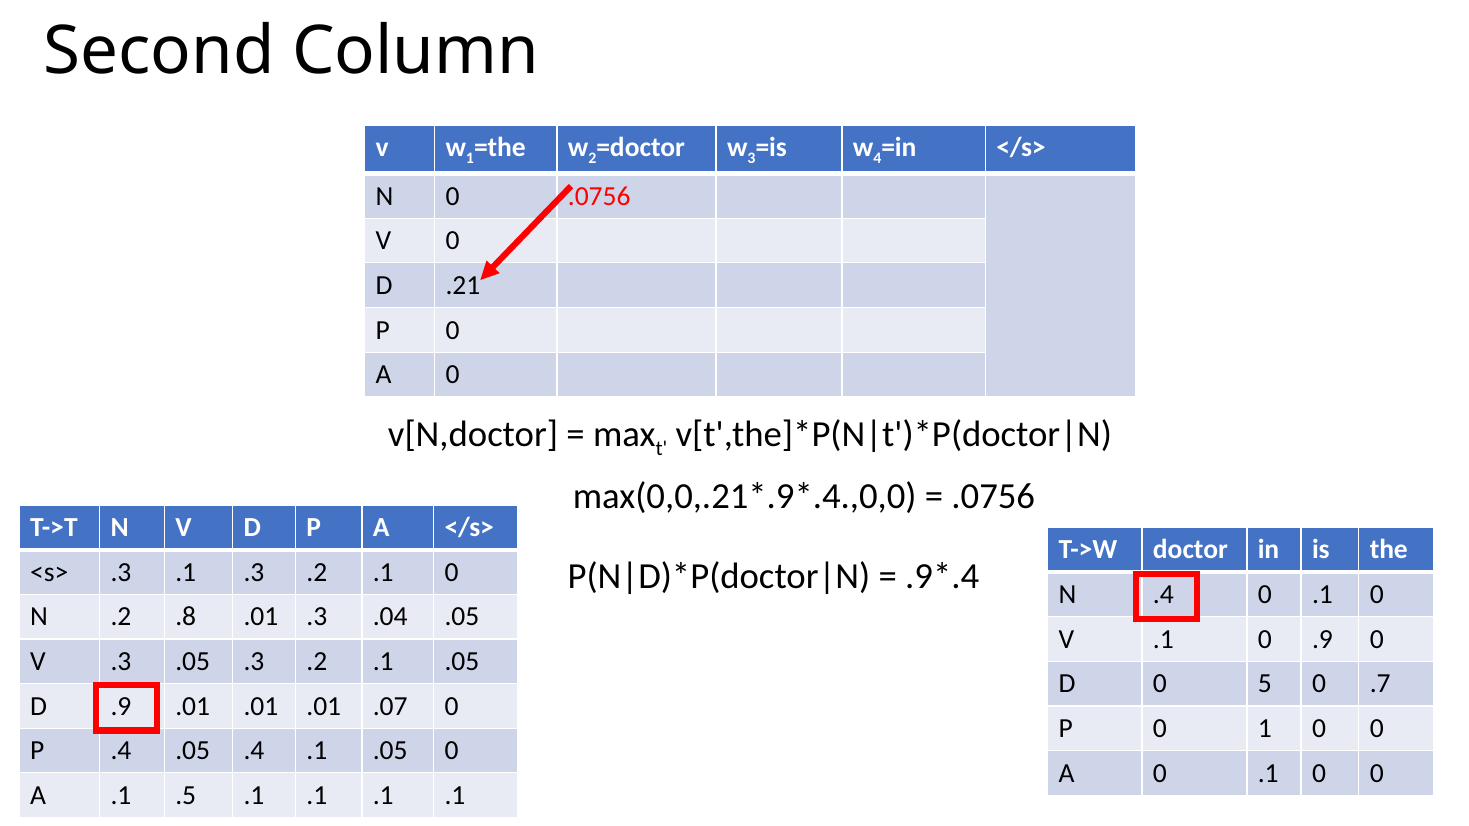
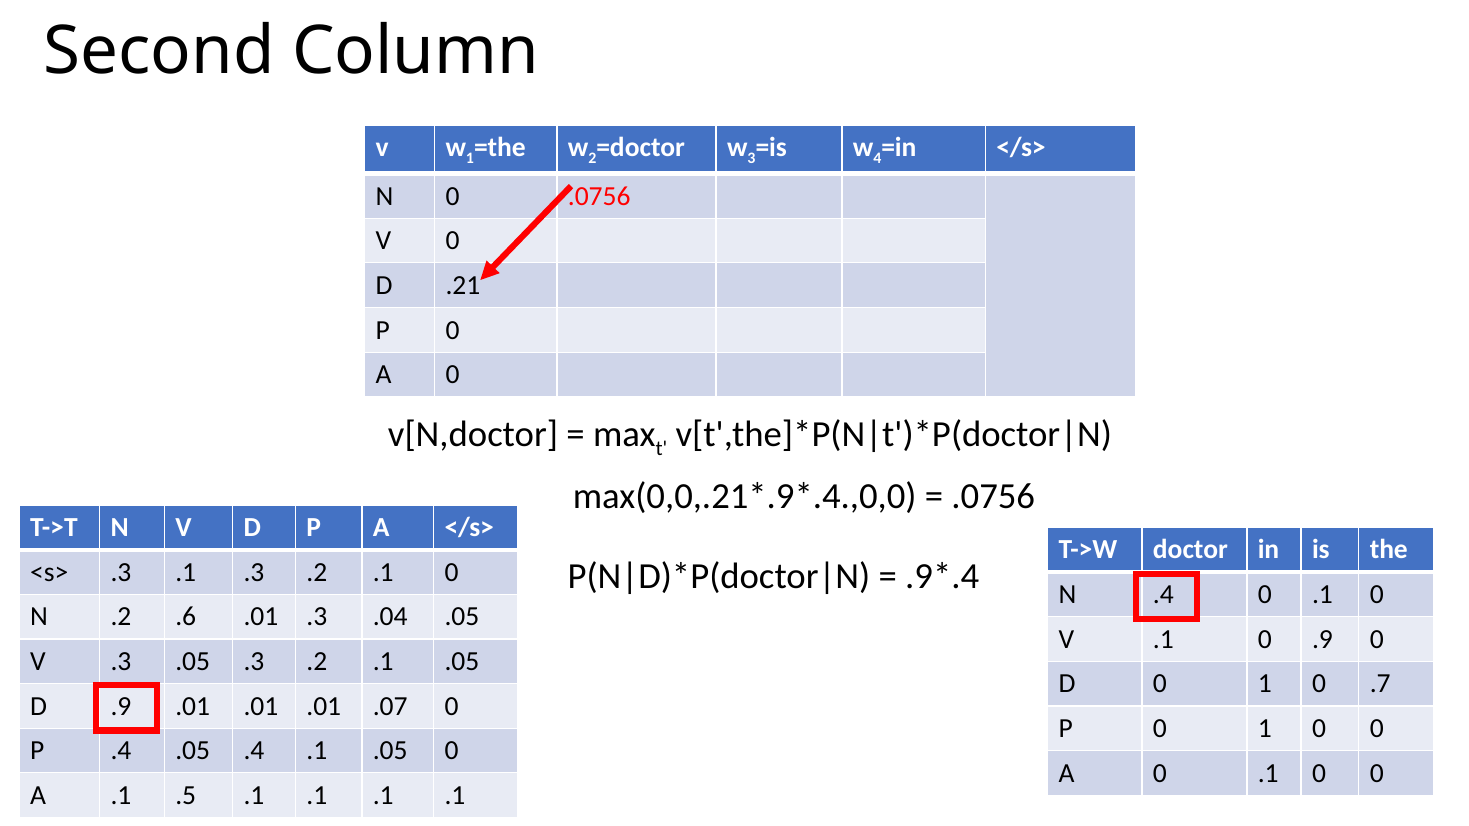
.8: .8 -> .6 (186, 617)
D 0 5: 5 -> 1 (1265, 684)
